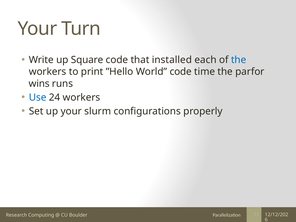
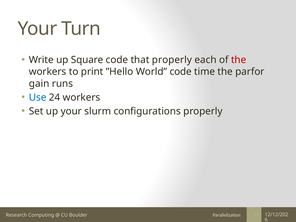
that installed: installed -> properly (172, 60)
the colour: blue -> red (239, 60)
wins: wins -> gain (39, 84)
